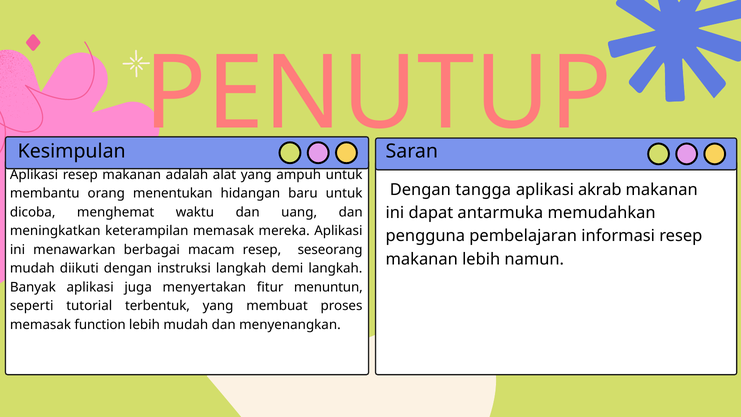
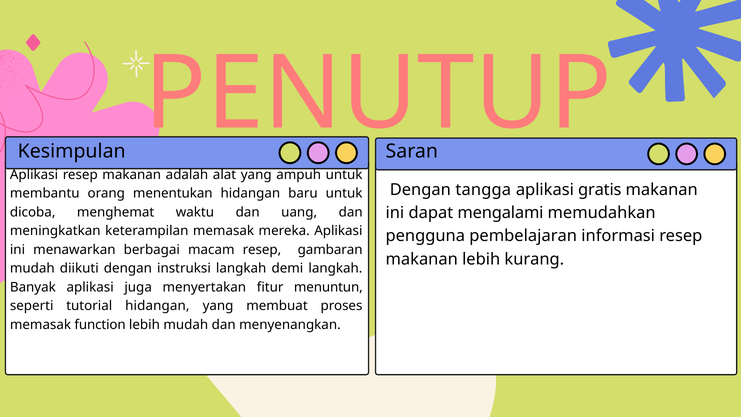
akrab: akrab -> gratis (600, 190)
antarmuka: antarmuka -> mengalami (500, 213)
seseorang: seseorang -> gambaran (330, 250)
namun: namun -> kurang (534, 259)
tutorial terbentuk: terbentuk -> hidangan (157, 306)
